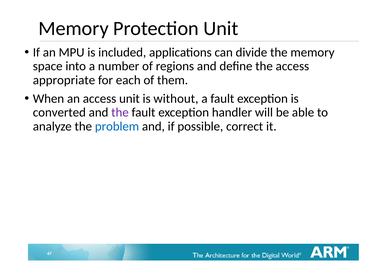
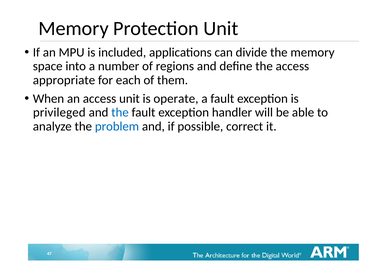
without: without -> operate (176, 99)
converted: converted -> privileged (59, 113)
the colour: purple -> blue (120, 113)
